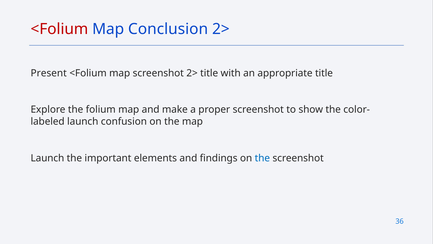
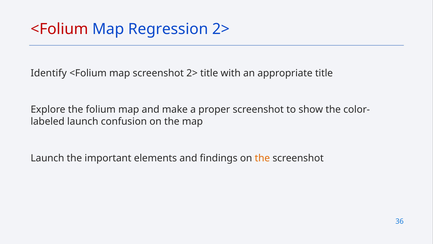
Conclusion: Conclusion -> Regression (168, 29)
Present: Present -> Identify (49, 73)
the colour: blue -> orange (262, 158)
